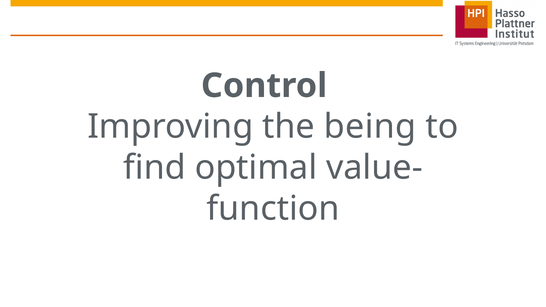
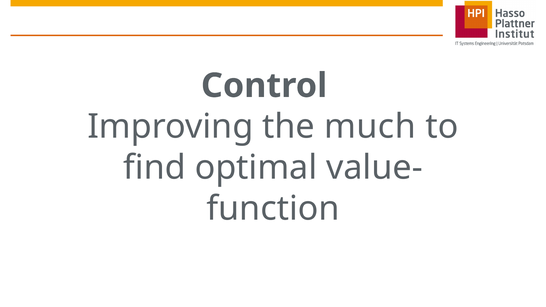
being: being -> much (370, 127)
